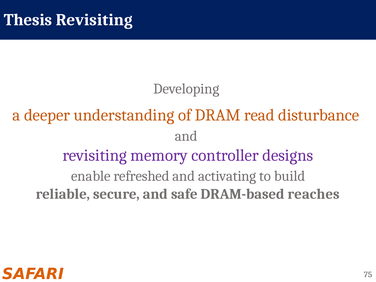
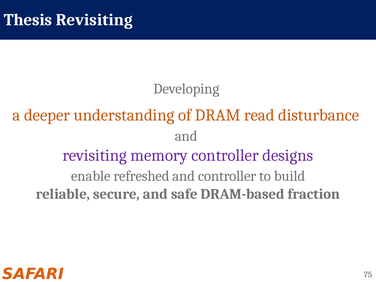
and activating: activating -> controller (227, 176)
reaches: reaches -> fraction (314, 194)
